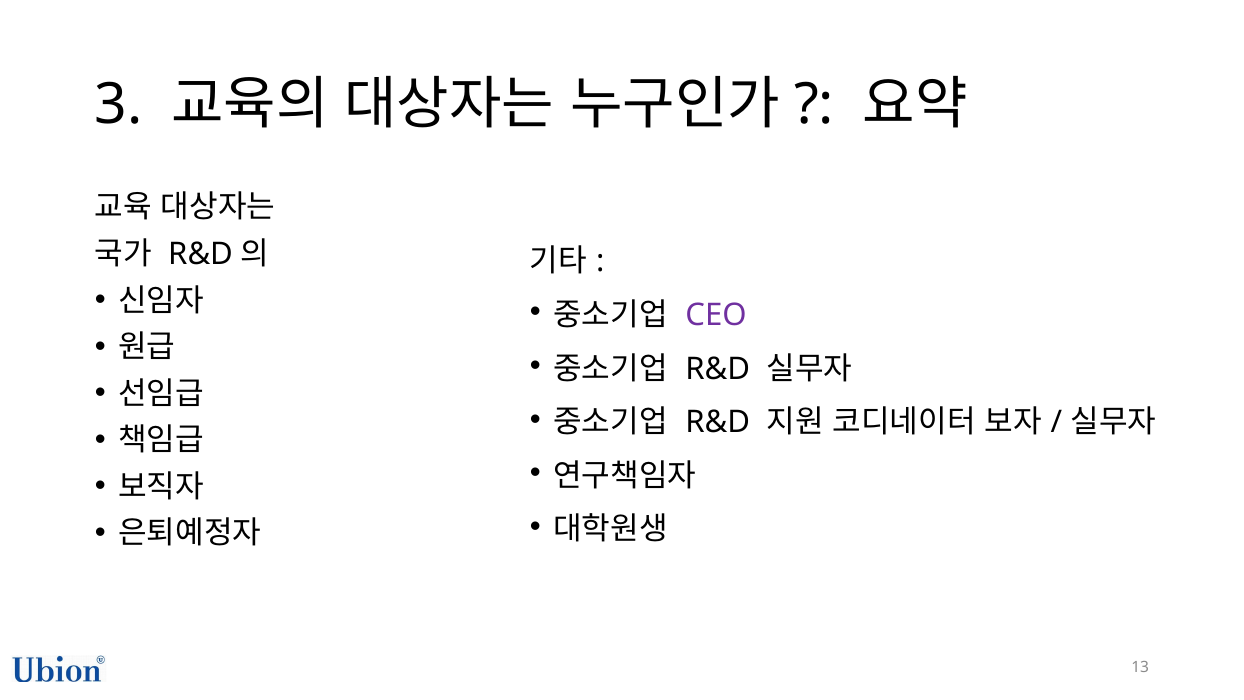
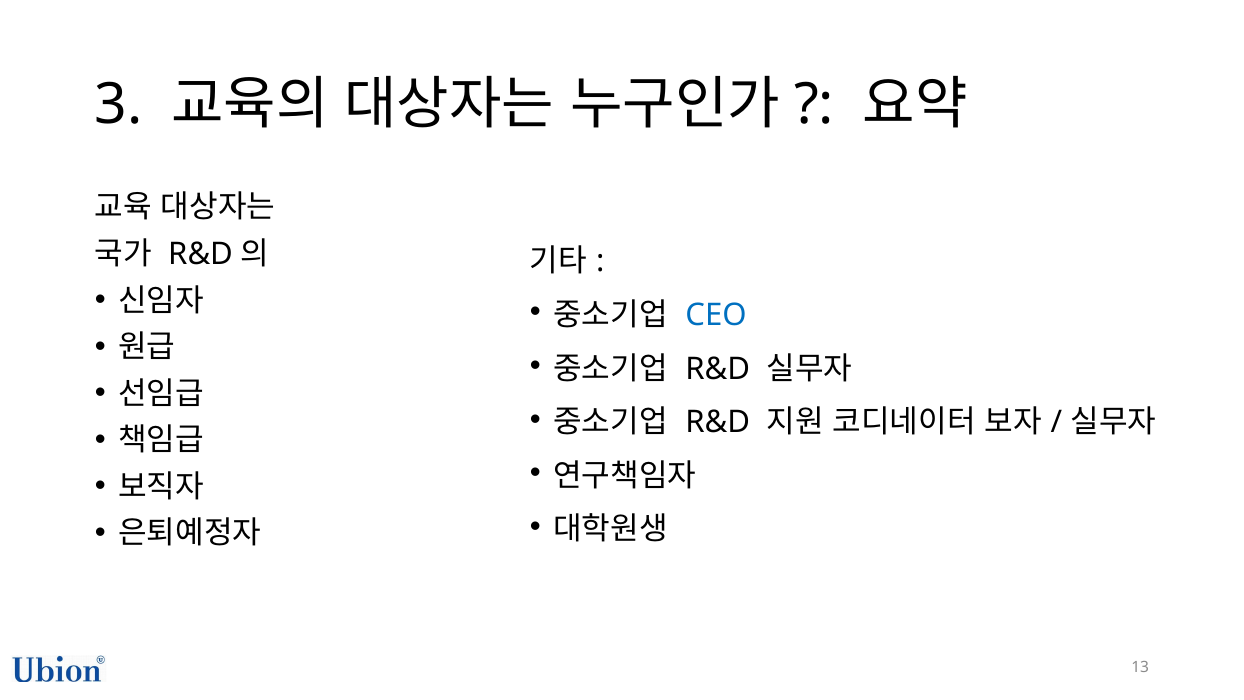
CEO colour: purple -> blue (716, 315)
